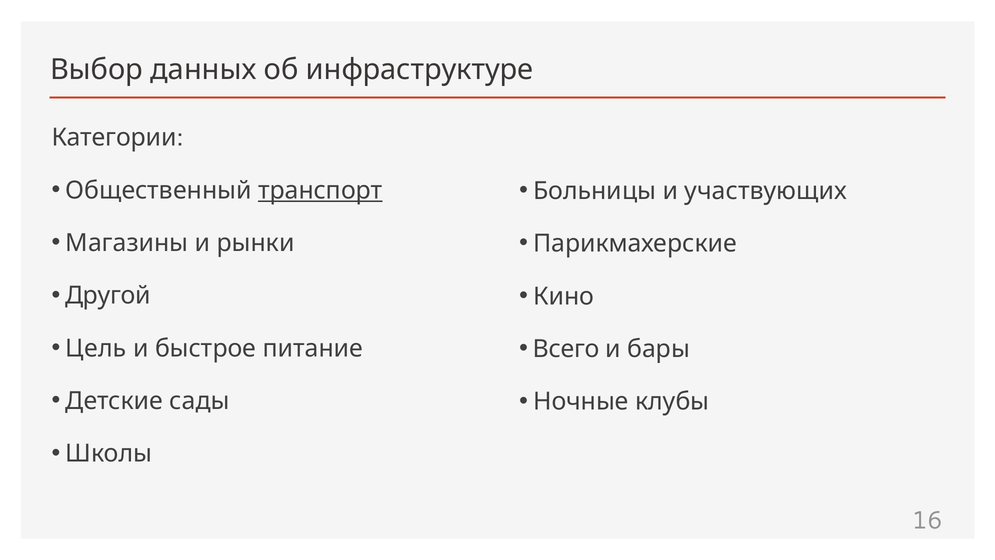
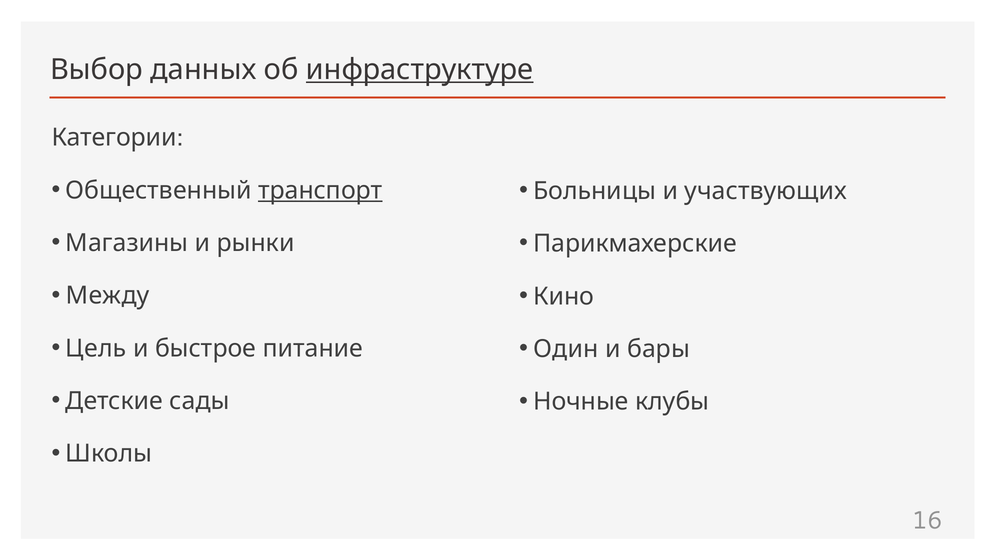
инфраструктуре underline: none -> present (420, 70)
Другой: Другой -> Между (108, 296)
Всего: Всего -> Один (566, 349)
